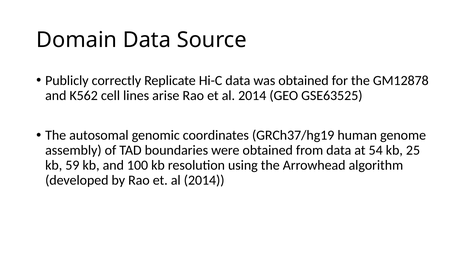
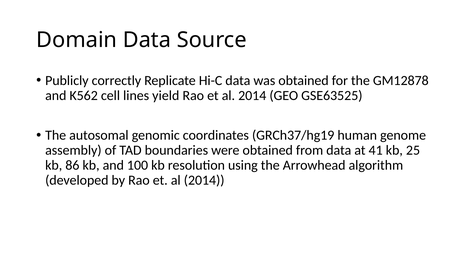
arise: arise -> yield (166, 95)
54: 54 -> 41 (376, 150)
59: 59 -> 86 (72, 165)
